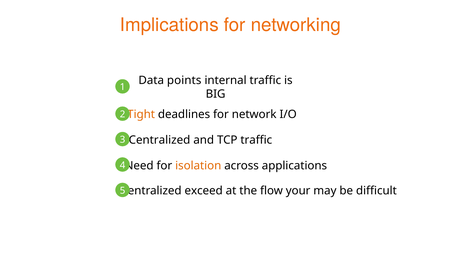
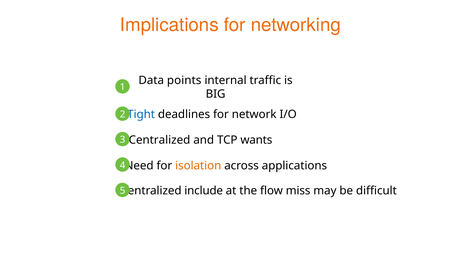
Tight colour: orange -> blue (141, 115)
TCP traffic: traffic -> wants (256, 140)
exceed: exceed -> include (204, 191)
your: your -> miss (298, 191)
